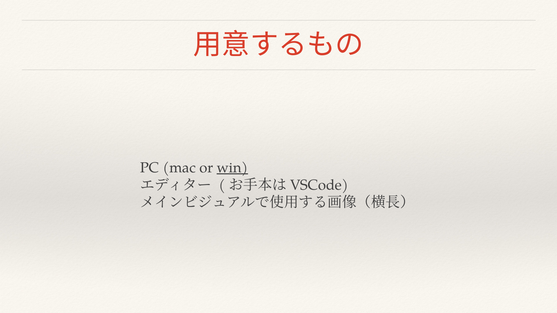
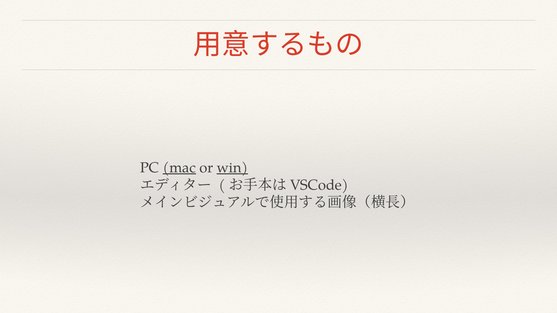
mac underline: none -> present (179, 168)
